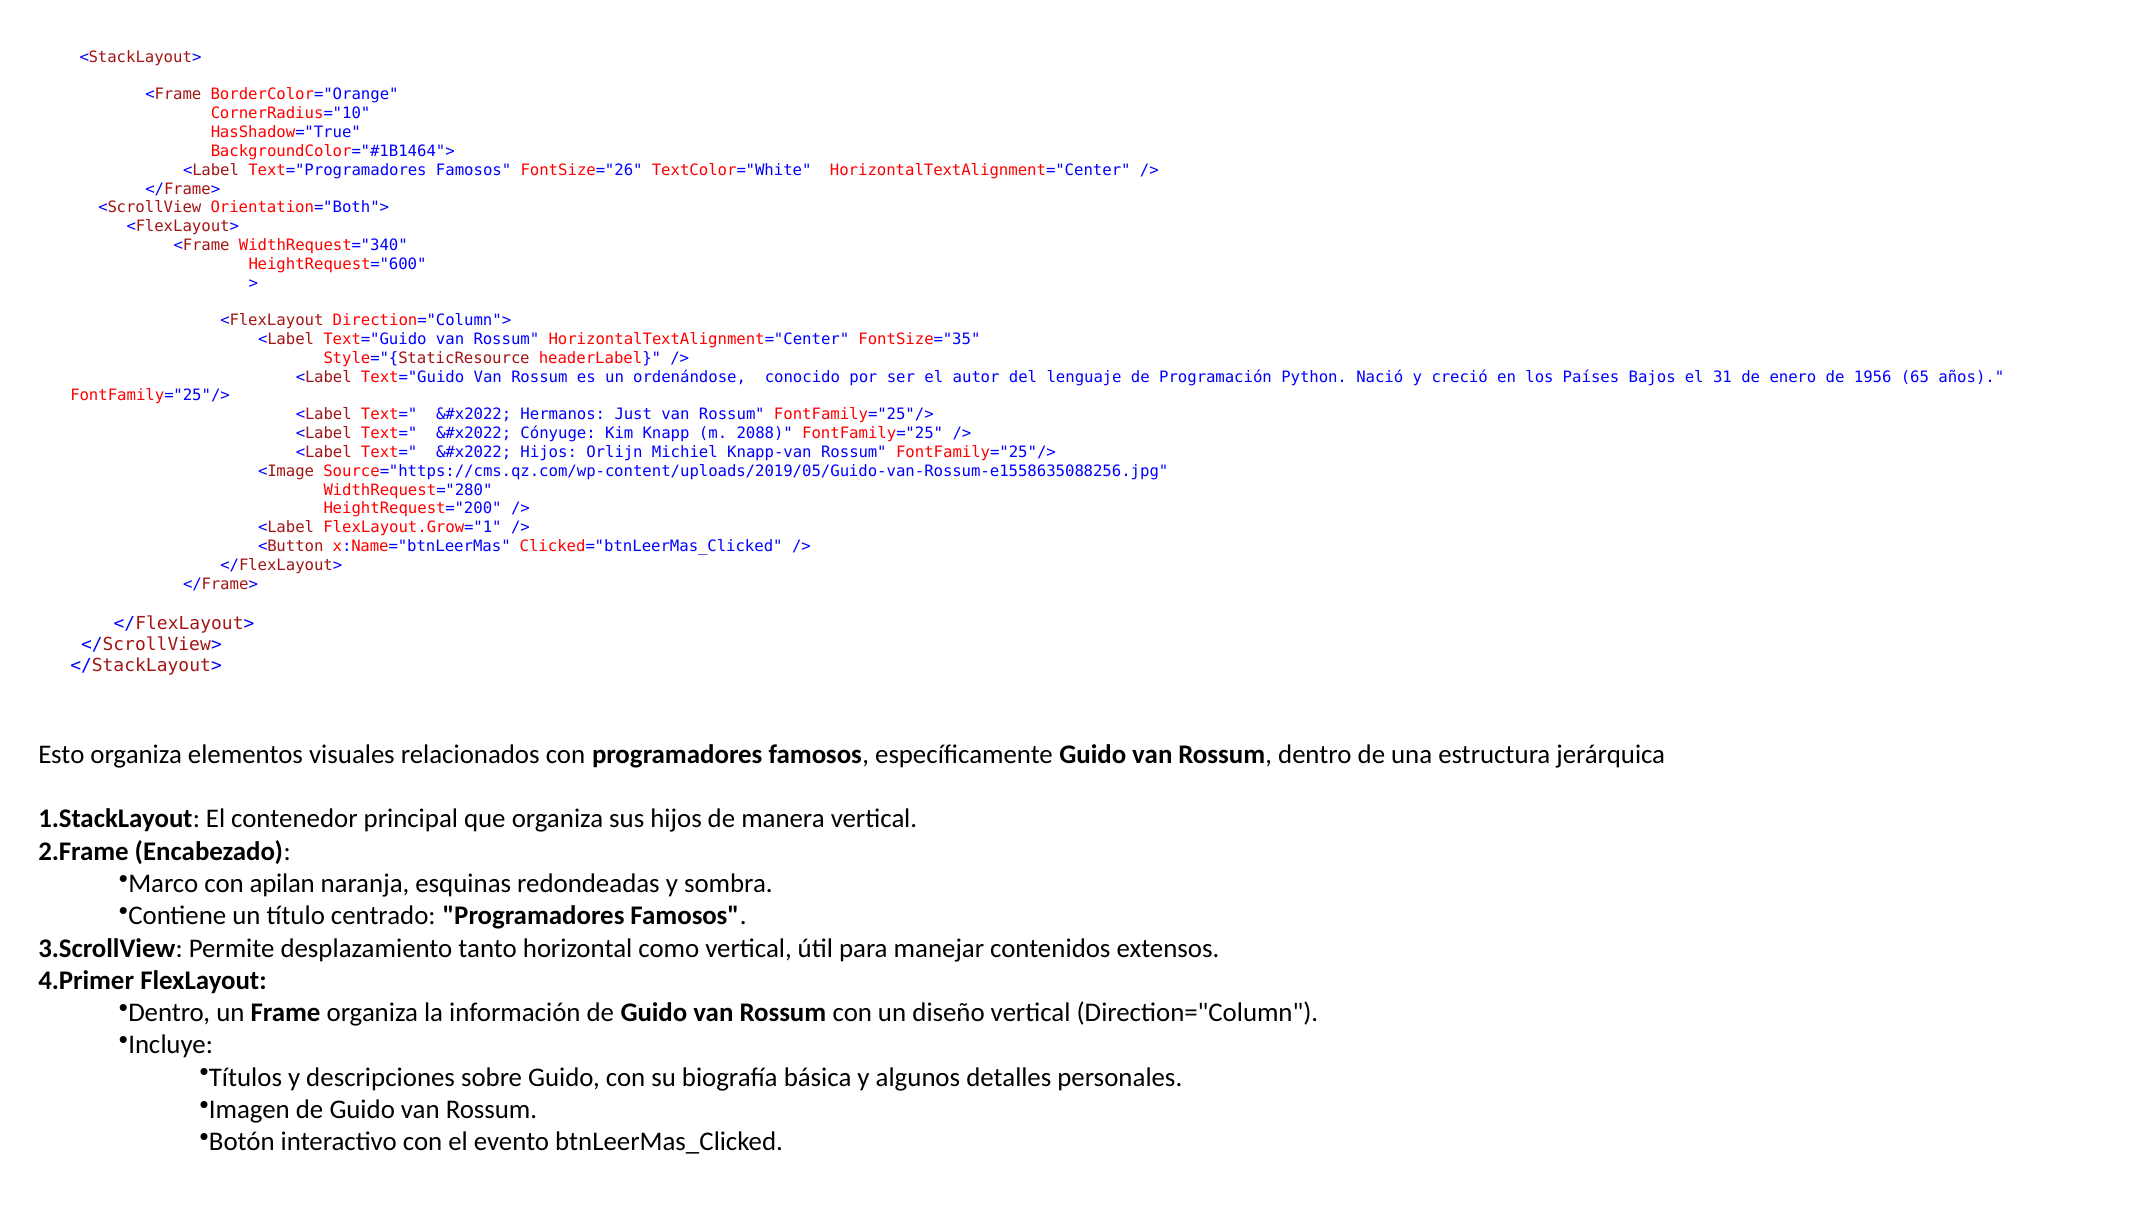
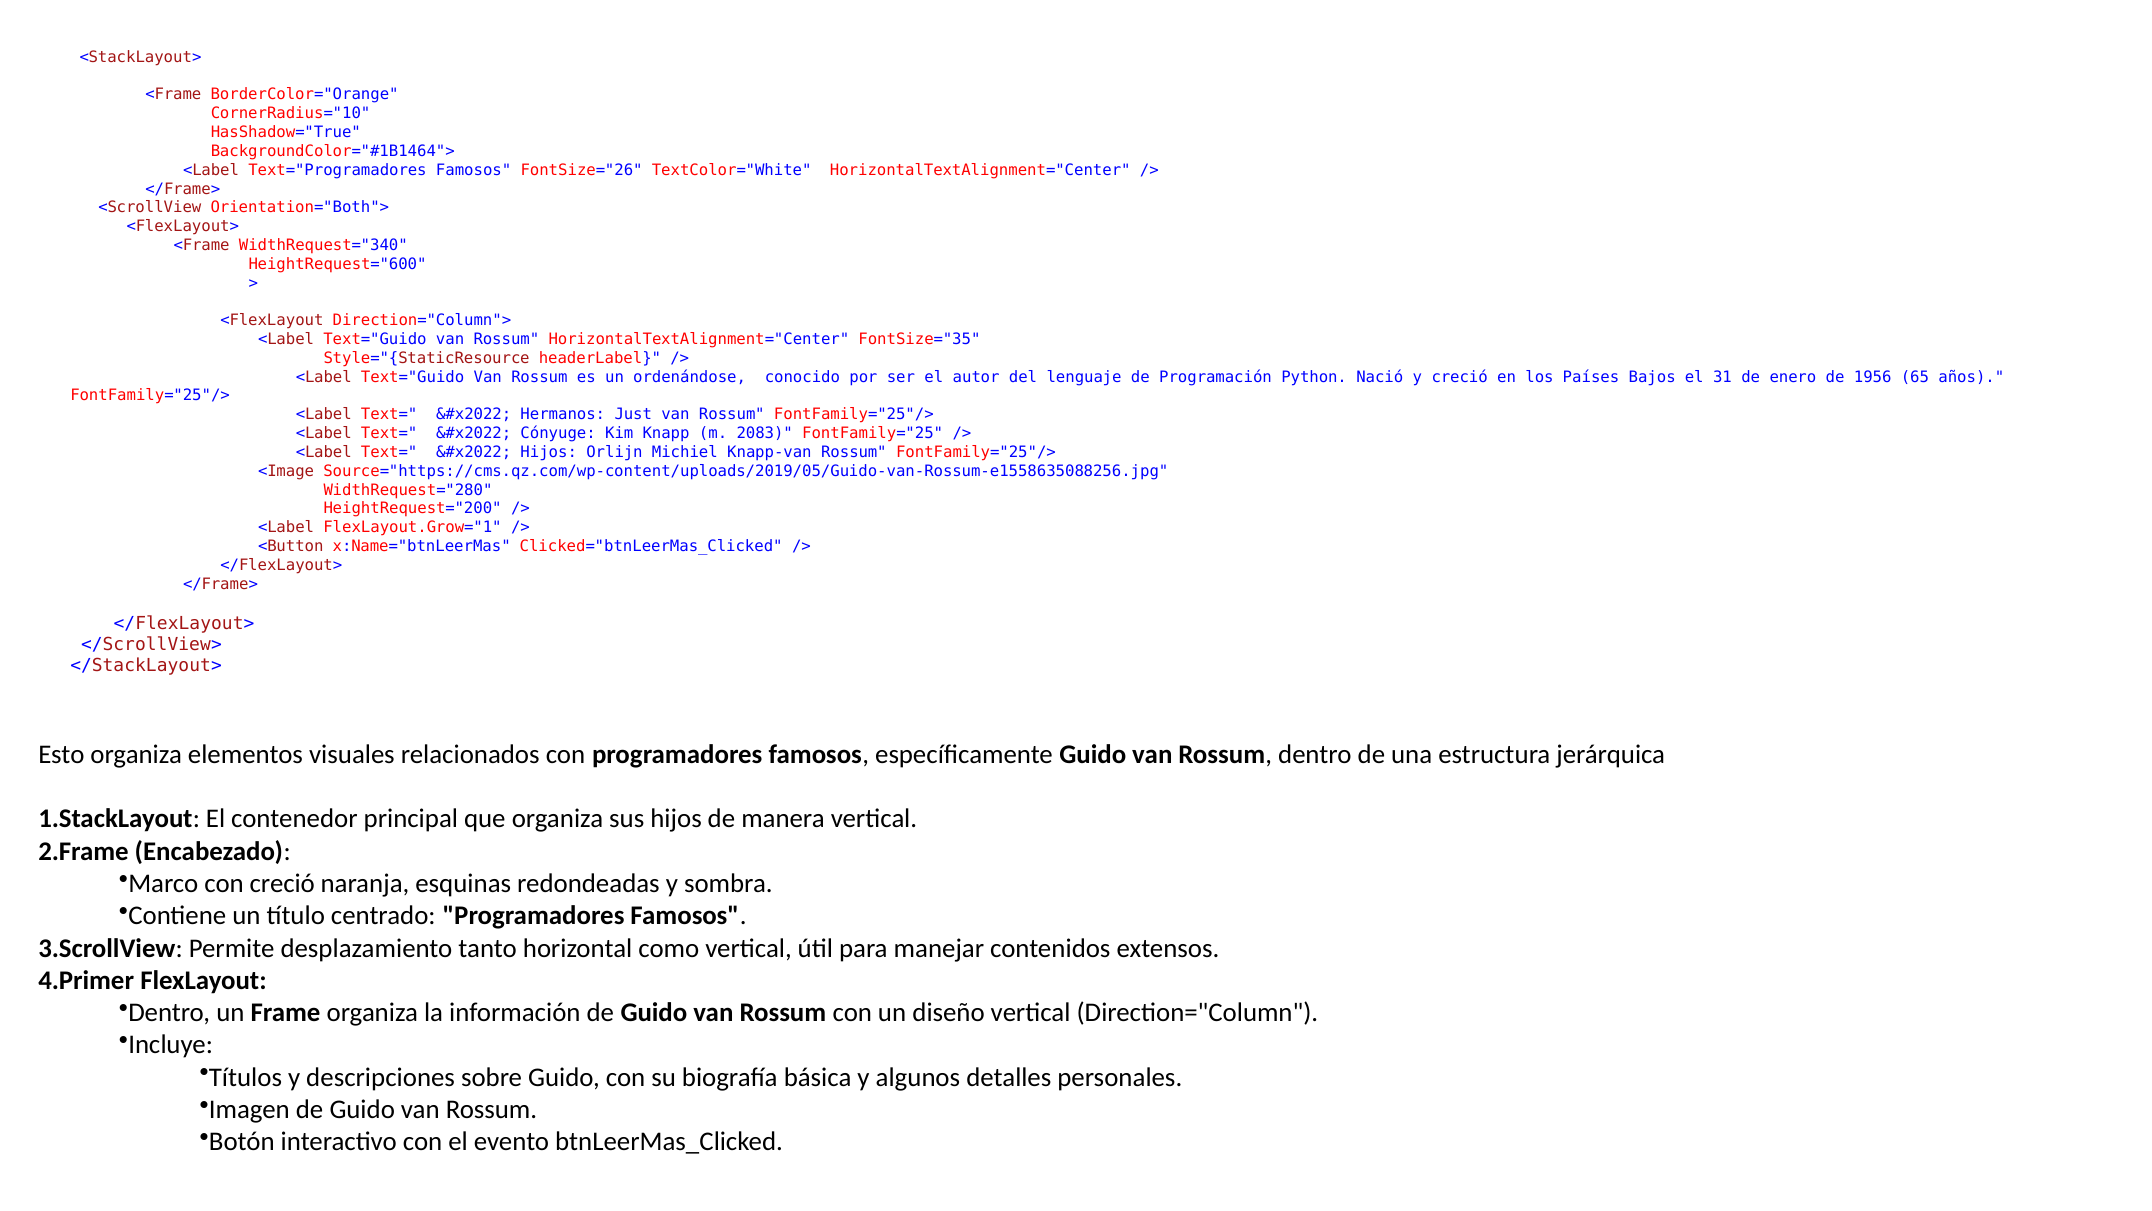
2088: 2088 -> 2083 (765, 433)
con apilan: apilan -> creció (282, 883)
